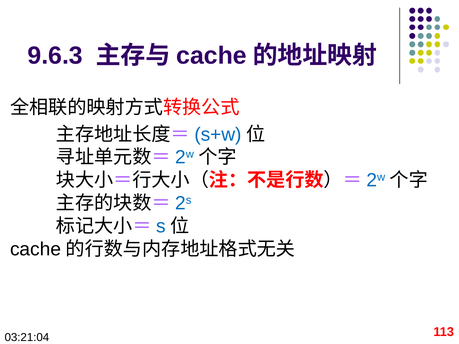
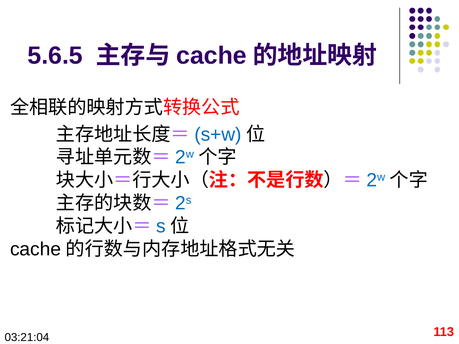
9.6.3: 9.6.3 -> 5.6.5 (55, 56)
